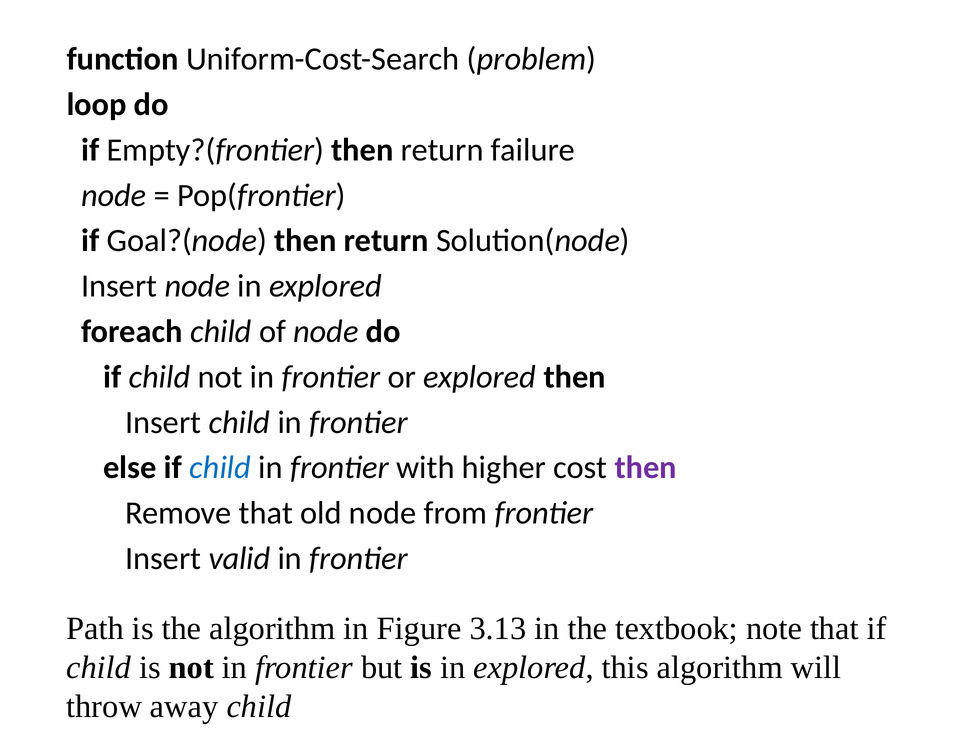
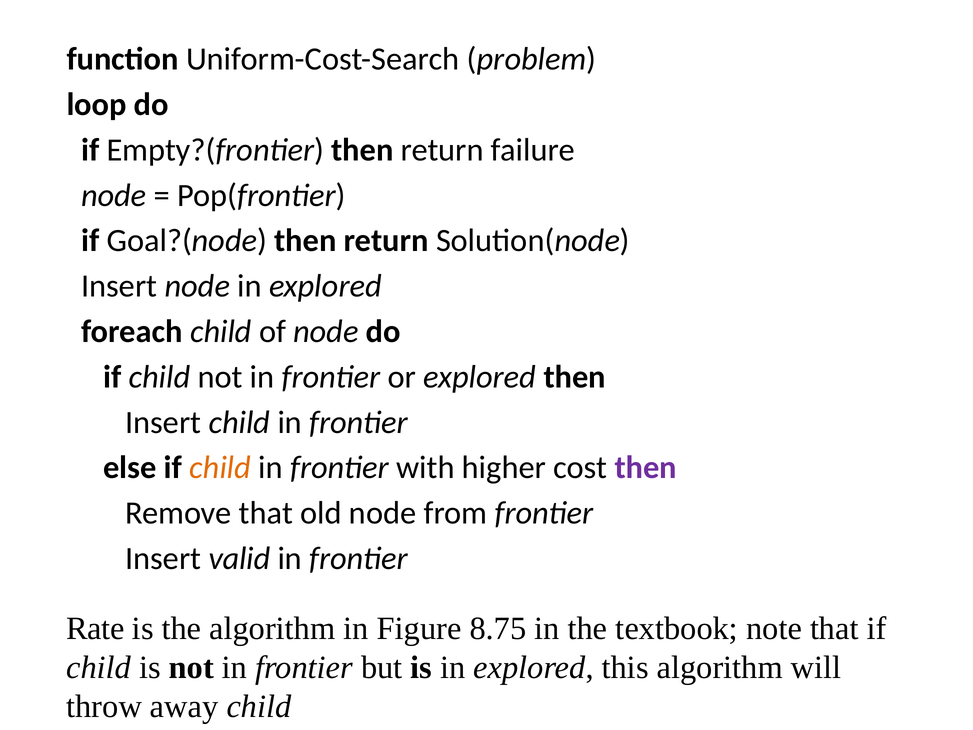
child colour: blue -> orange (220, 468)
Path: Path -> Rate (95, 629)
3.13: 3.13 -> 8.75 (498, 629)
